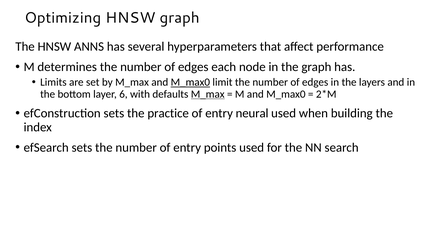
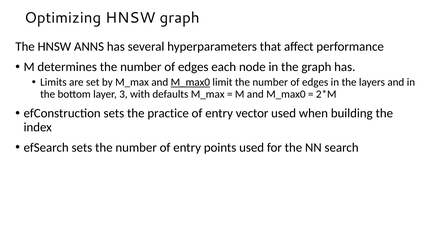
6: 6 -> 3 (123, 94)
M_max underline: present -> none (208, 94)
neural: neural -> vector (252, 113)
